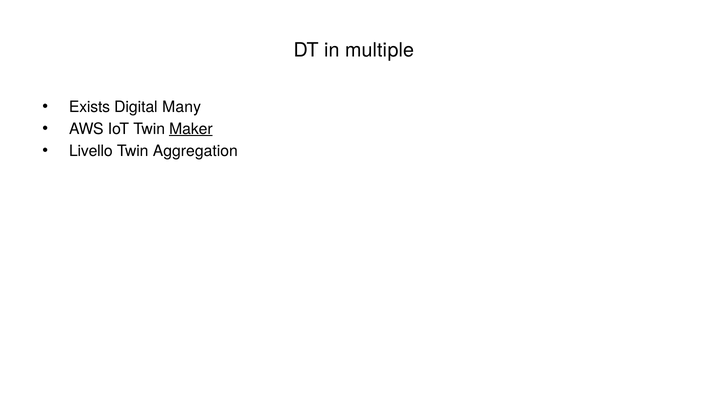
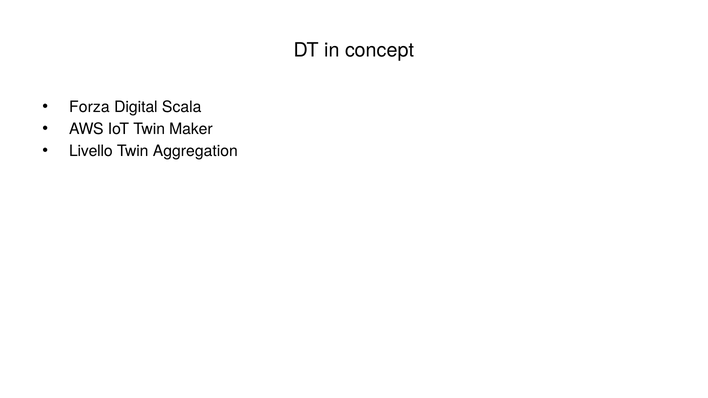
multiple: multiple -> concept (380, 50)
Exists: Exists -> Forza (89, 107)
Many: Many -> Scala (182, 107)
Maker underline: present -> none (191, 129)
